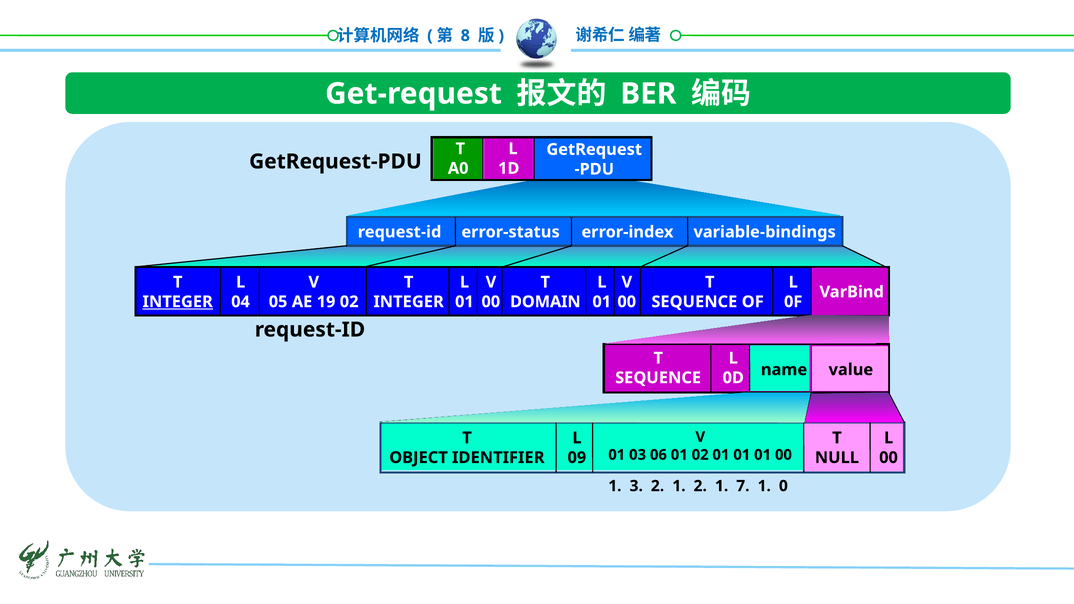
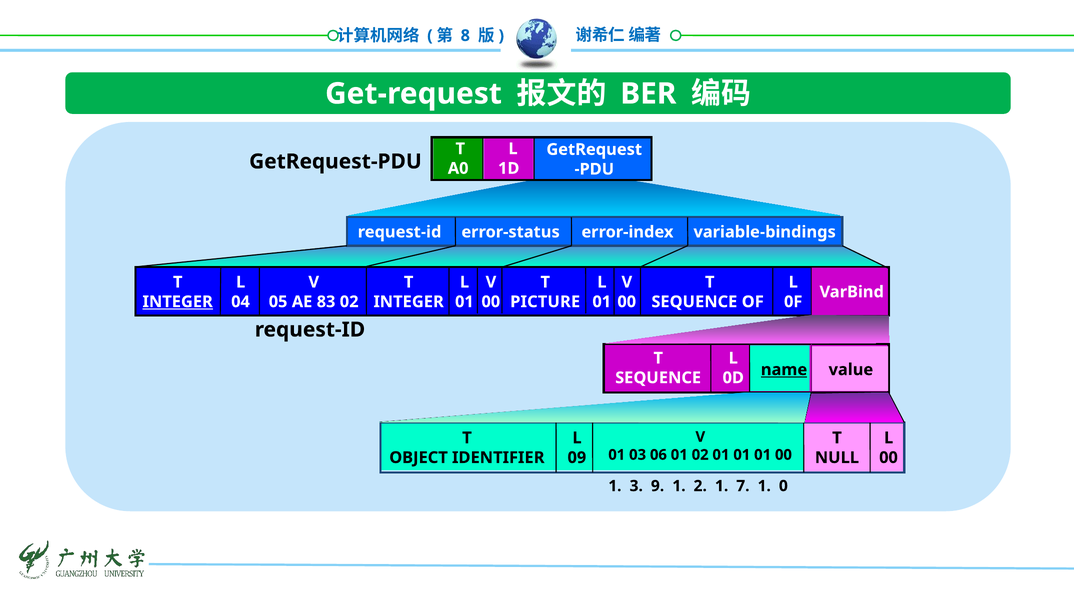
19: 19 -> 83 (326, 302)
DOMAIN: DOMAIN -> PICTURE (545, 302)
name underline: none -> present (784, 370)
3 2: 2 -> 9 (658, 486)
